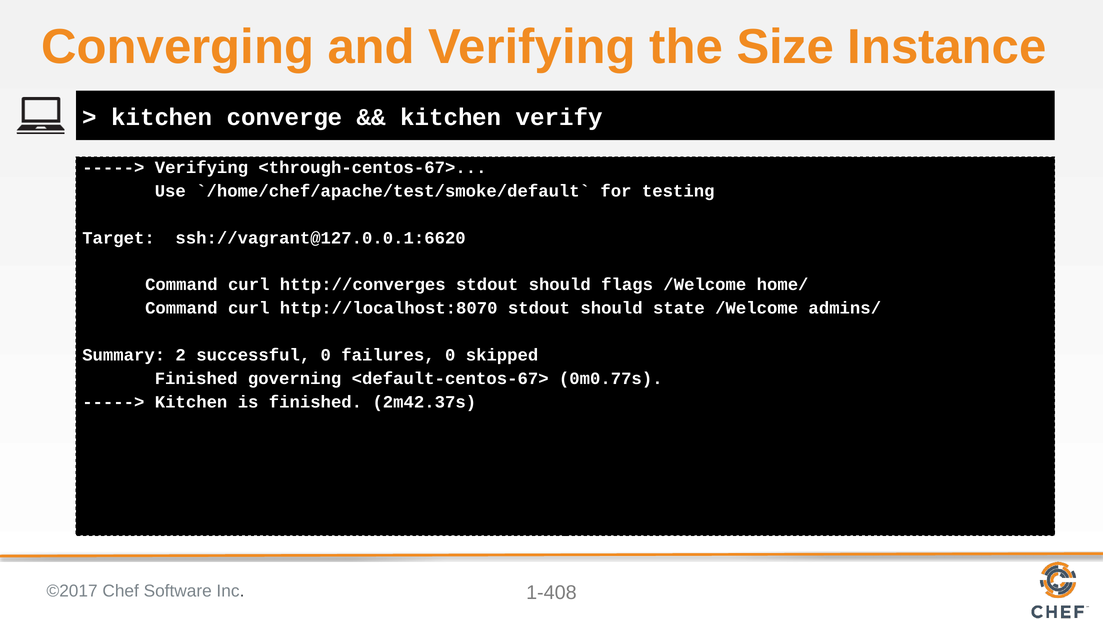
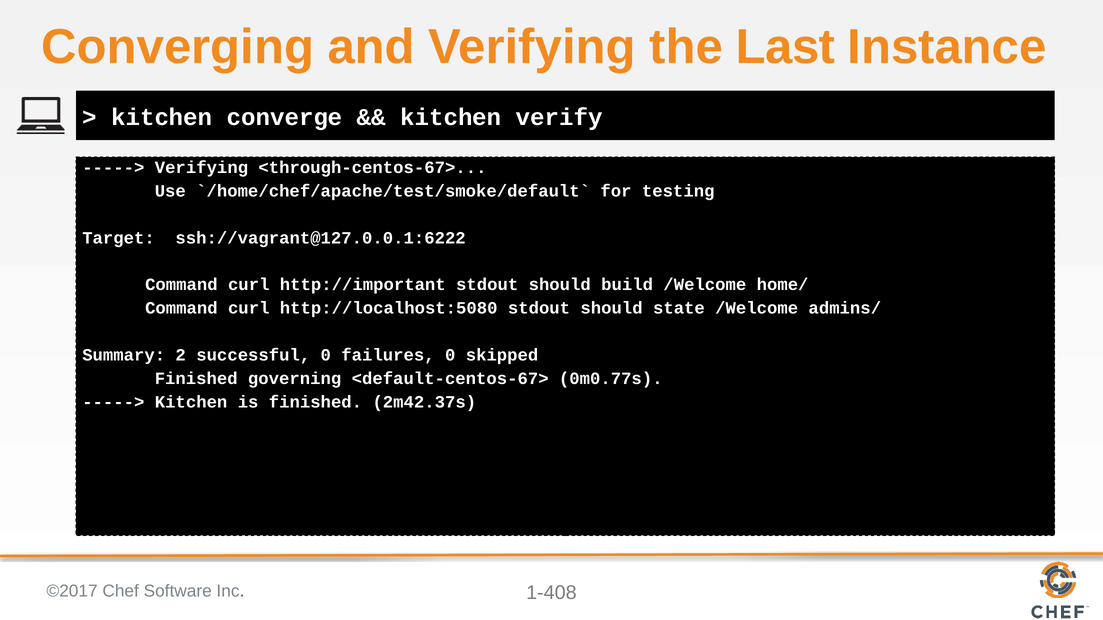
Size: Size -> Last (785, 47)
ssh://vagrant@127.0.0.1:6620: ssh://vagrant@127.0.0.1:6620 -> ssh://vagrant@127.0.0.1:6222 (321, 238)
http://converges: http://converges -> http://important (363, 285)
flags: flags -> build (627, 285)
http://localhost:8070: http://localhost:8070 -> http://localhost:5080 (389, 308)
